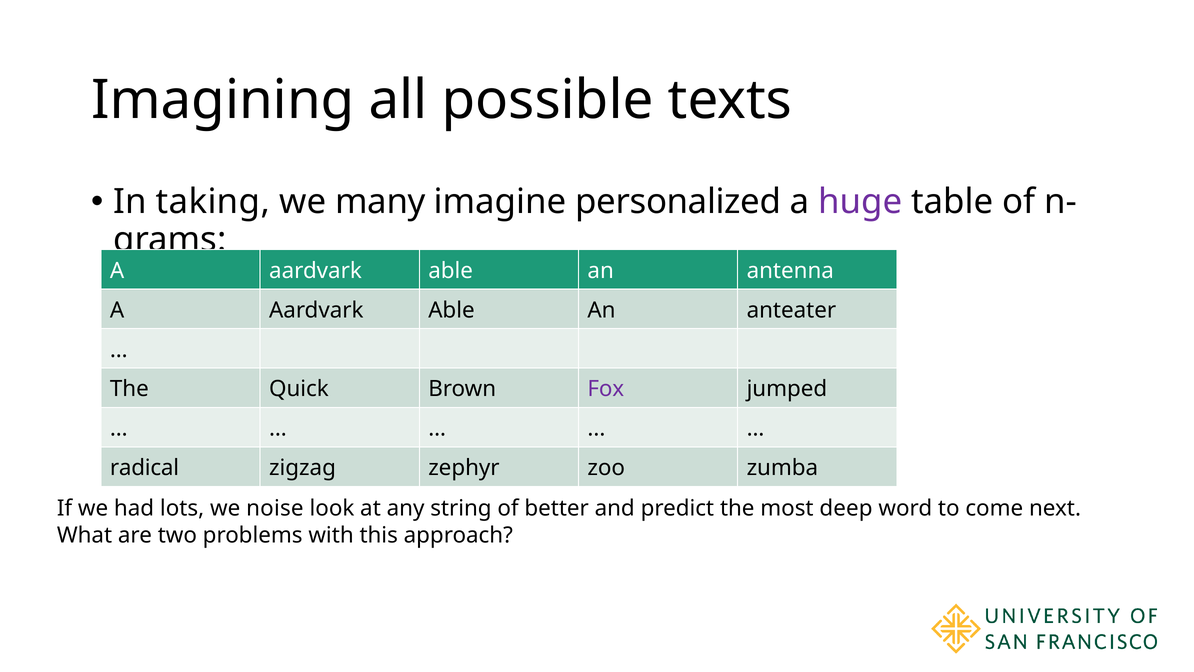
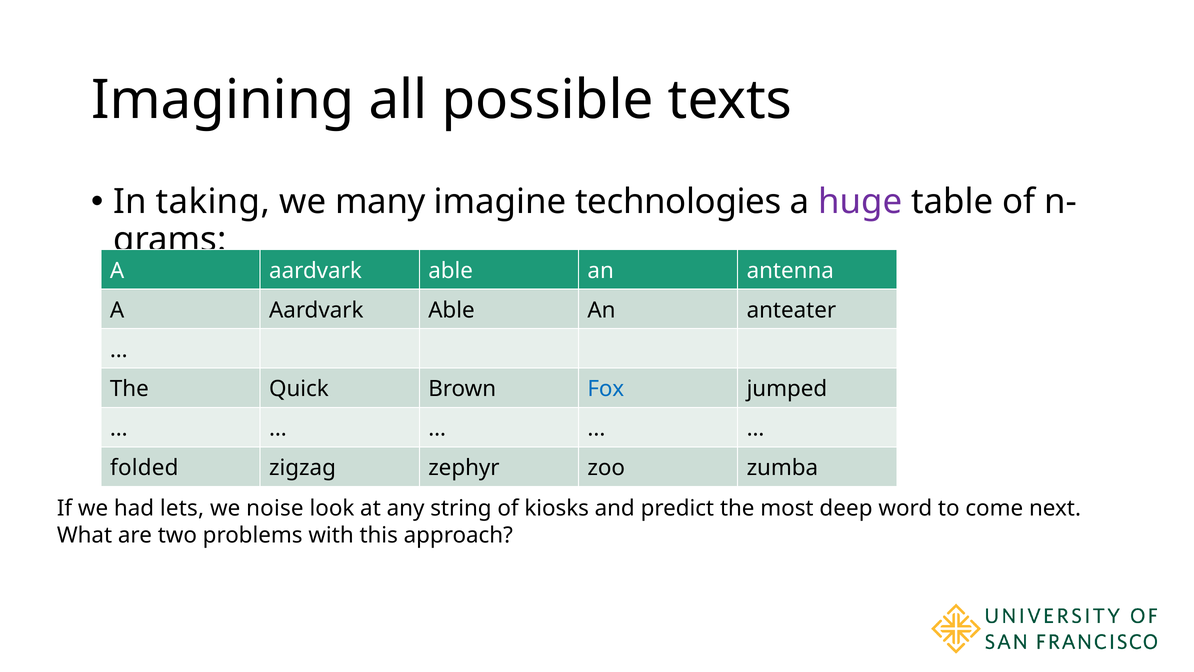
personalized: personalized -> technologies (678, 202)
Fox colour: purple -> blue (606, 389)
radical: radical -> folded (144, 468)
lots: lots -> lets (182, 508)
better: better -> kiosks (557, 508)
